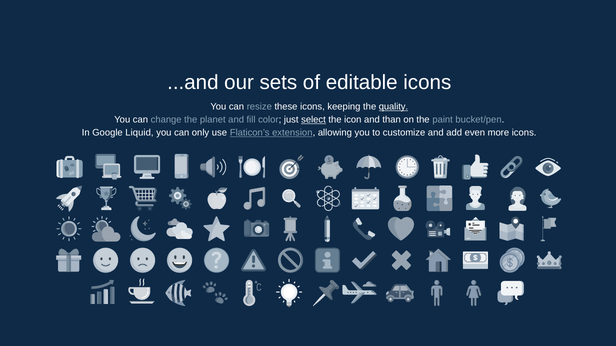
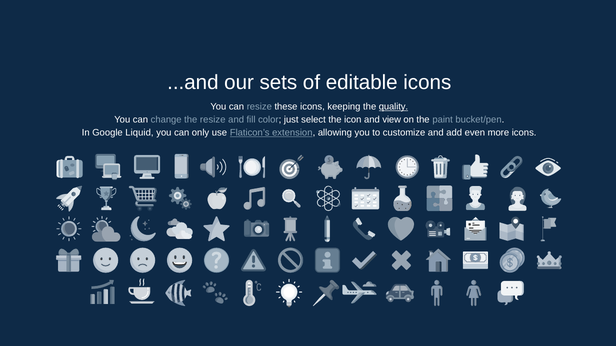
the planet: planet -> resize (213, 120)
select underline: present -> none (313, 120)
than: than -> view (392, 120)
